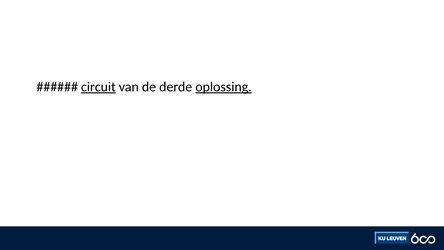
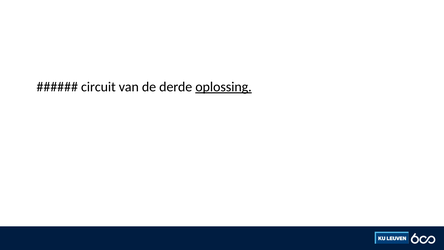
circuit underline: present -> none (98, 87)
